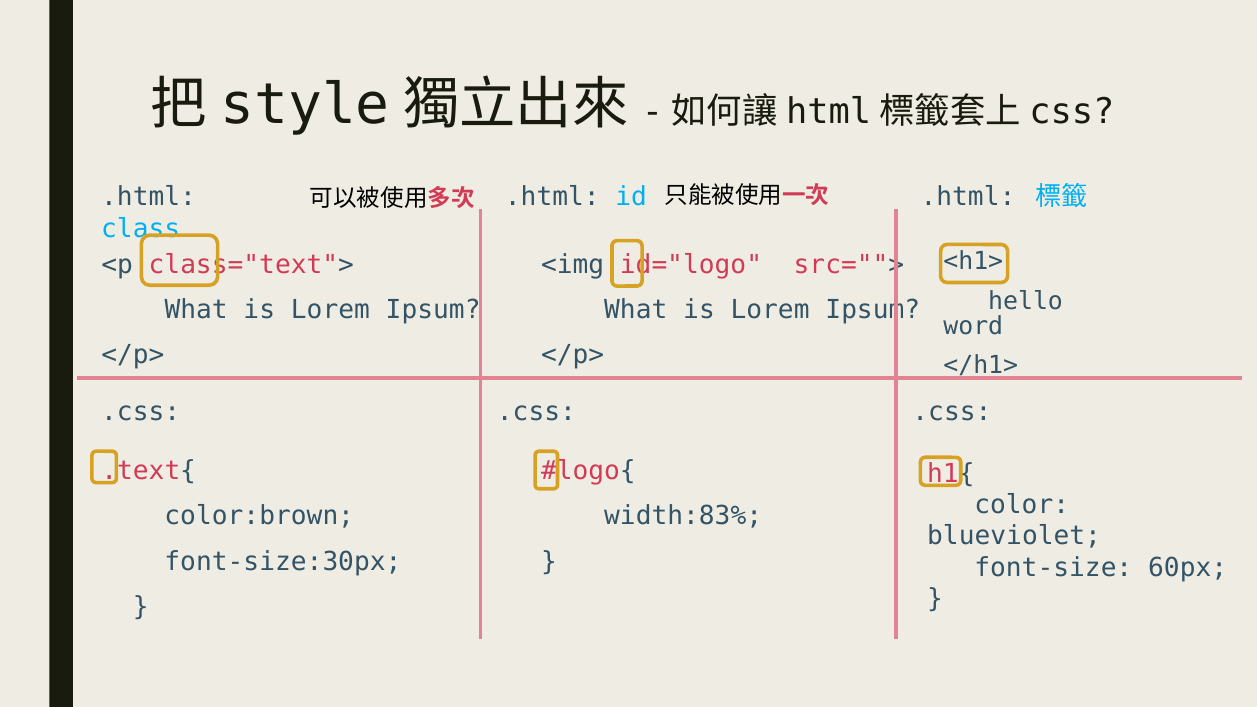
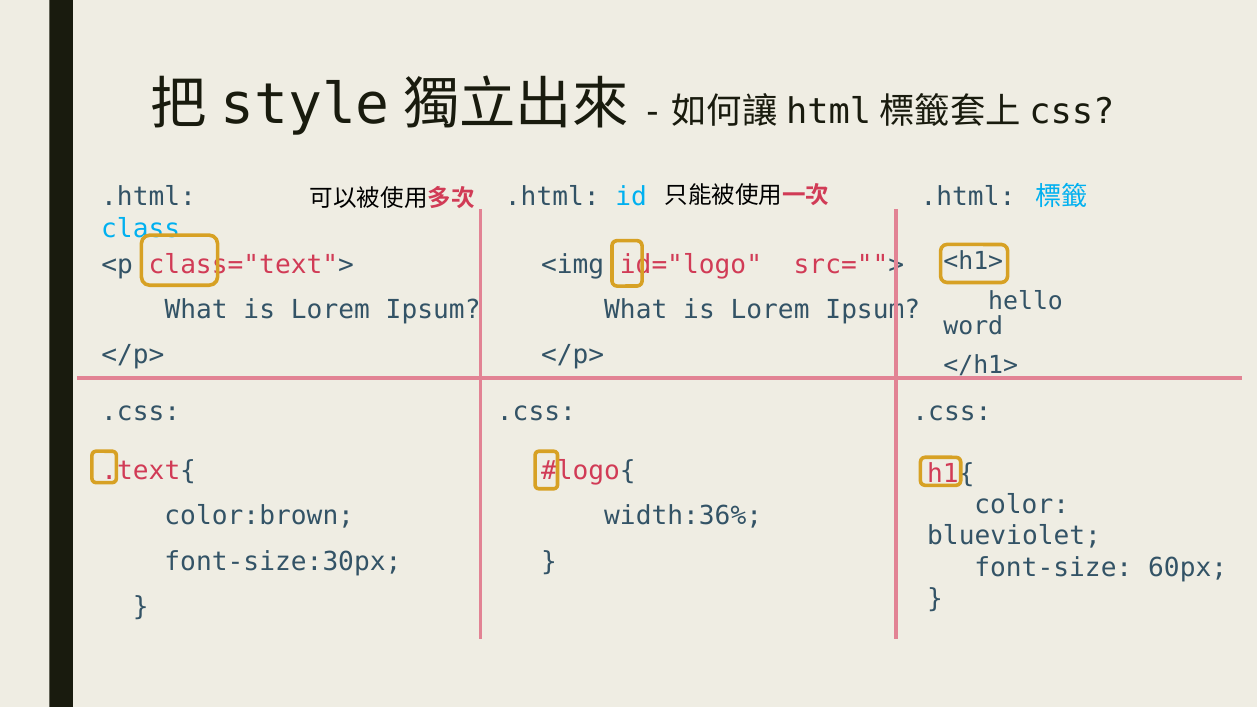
width:83%: width:83% -> width:36% (683, 516)
